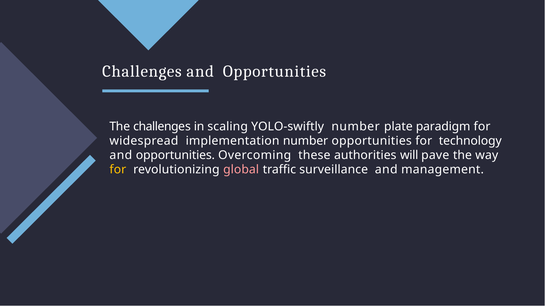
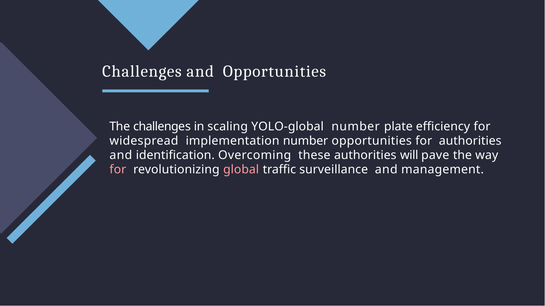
YOLO-swiftly: YOLO-swiftly -> YOLO-global (288, 127)
paradigm: paradigm -> eﬃciency (443, 127)
for technology: technology -> authorities (470, 141)
opportunities: opportunities -> identiﬁcation (175, 156)
for colour: yellow -> pink (118, 170)
